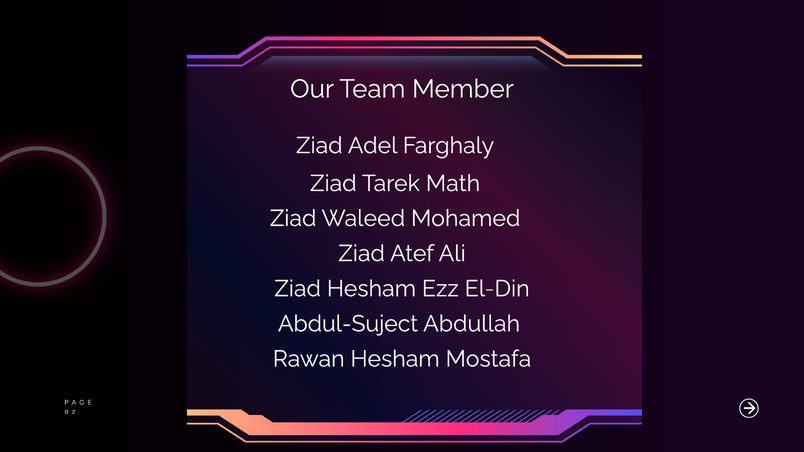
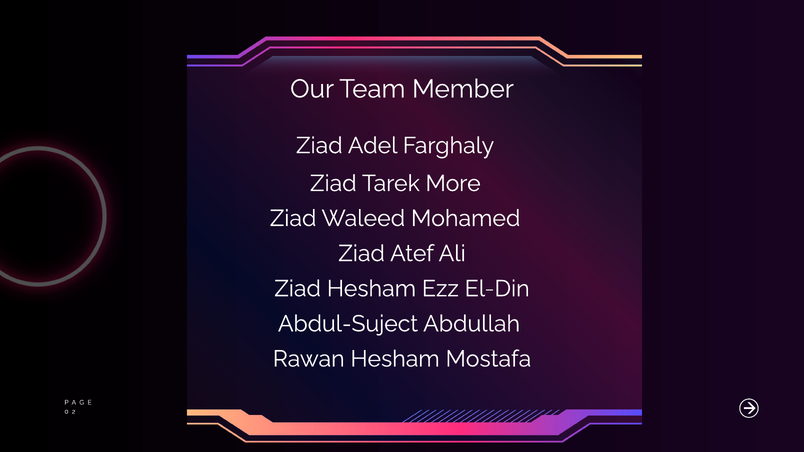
Math: Math -> More (453, 184)
